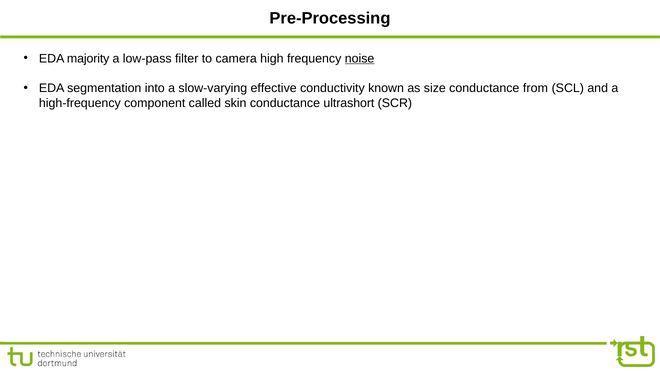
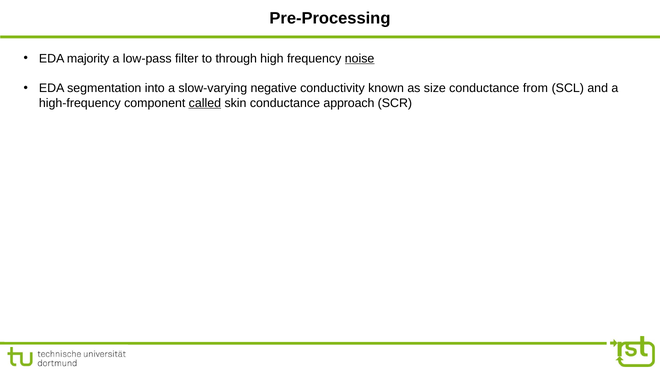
camera: camera -> through (236, 59)
effective: effective -> negative (274, 88)
called underline: none -> present (205, 103)
ultrashort: ultrashort -> approach (349, 103)
